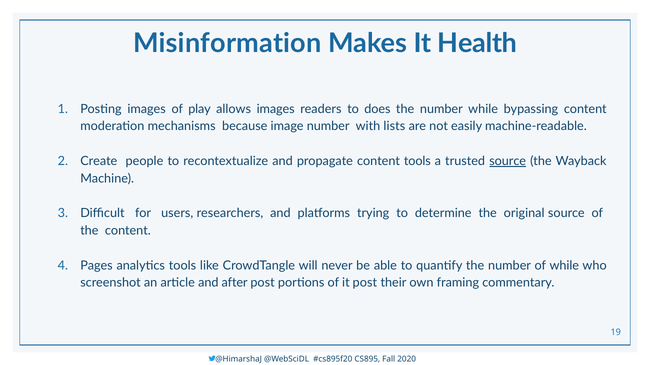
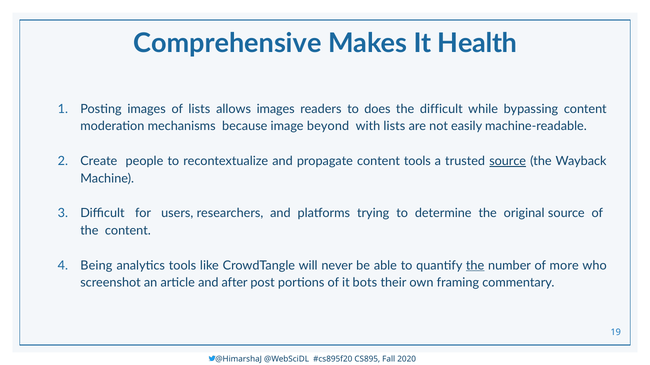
Misinformation: Misinformation -> Comprehensive (227, 44)
of play: play -> lists (199, 109)
number: number -> difficult (441, 109)
image number: number -> beyond (328, 126)
Pages: Pages -> Being (96, 266)
the underline: none -> present (475, 266)
of while: while -> more (564, 266)
it post: post -> bots (365, 283)
